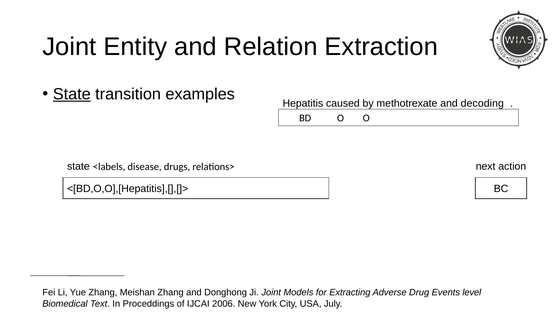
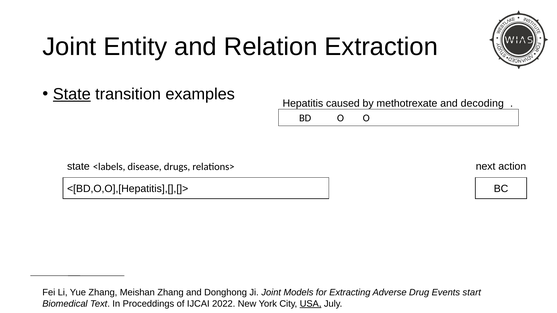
level: level -> start (472, 293)
2006: 2006 -> 2022 (224, 304)
USA underline: none -> present (311, 304)
